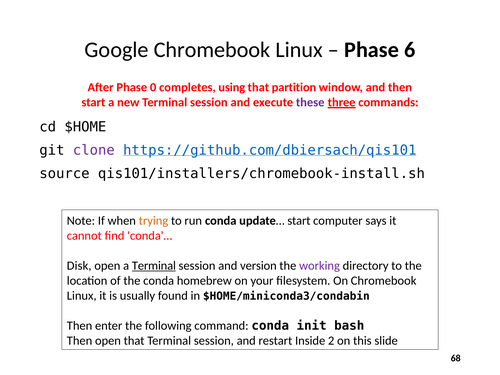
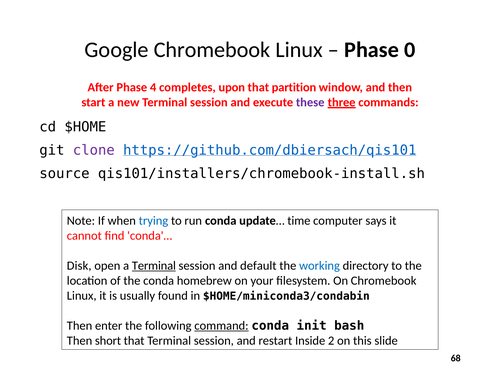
6: 6 -> 0 (410, 50)
0: 0 -> 4 (153, 87)
using: using -> upon (232, 87)
trying colour: orange -> blue (153, 221)
update… start: start -> time (299, 221)
version: version -> default (258, 266)
working colour: purple -> blue (320, 266)
command underline: none -> present (221, 326)
Then open: open -> short (108, 341)
